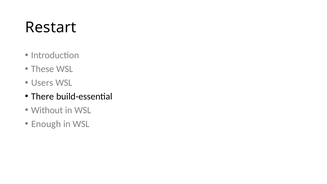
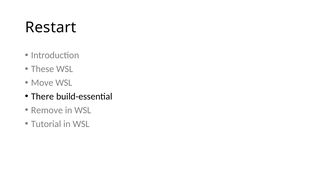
Users: Users -> Move (42, 83)
Without: Without -> Remove (47, 110)
Enough: Enough -> Tutorial (46, 124)
